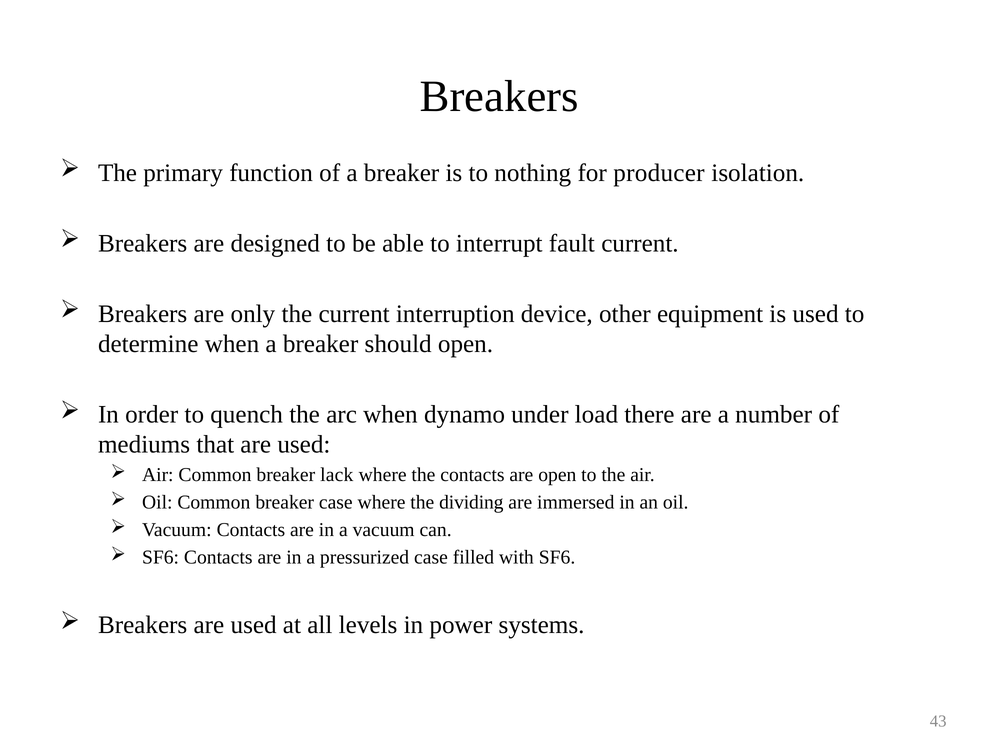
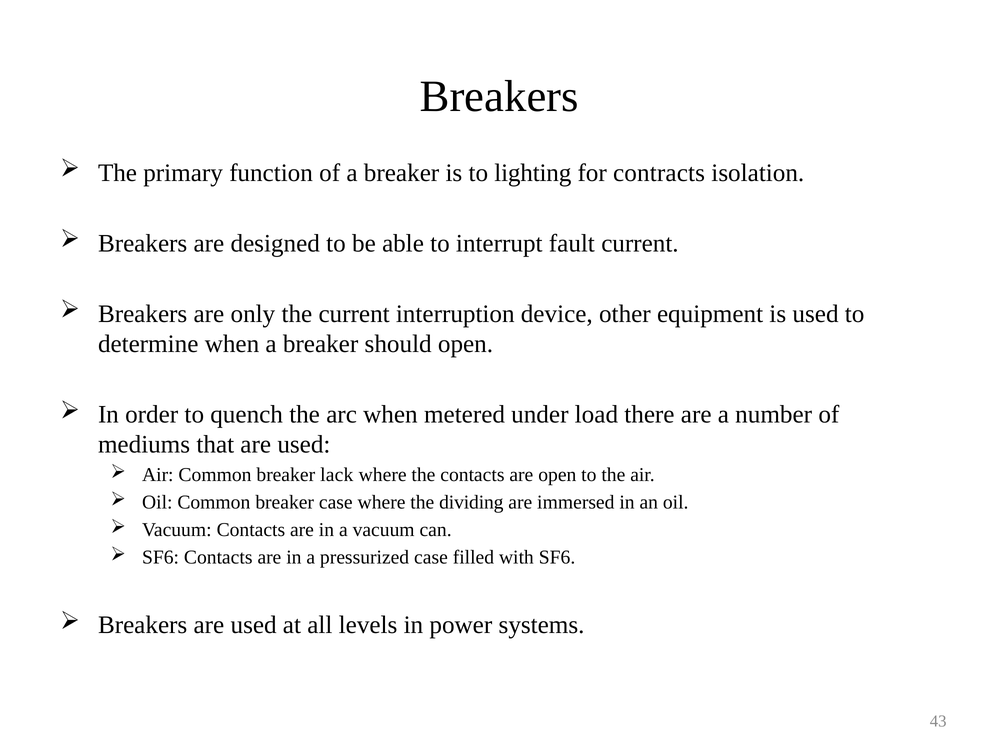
nothing: nothing -> lighting (533, 173)
producer: producer -> contracts (659, 173)
dynamo: dynamo -> metered (465, 415)
